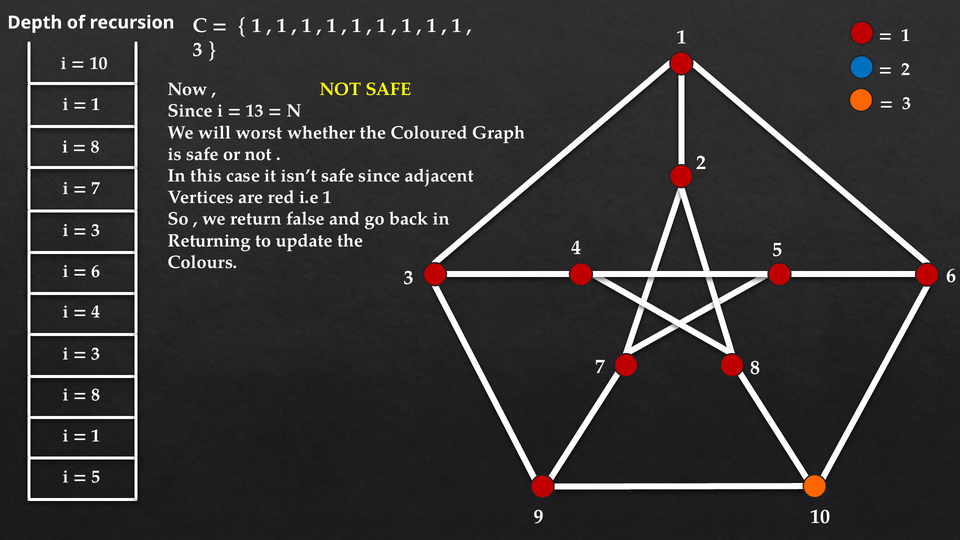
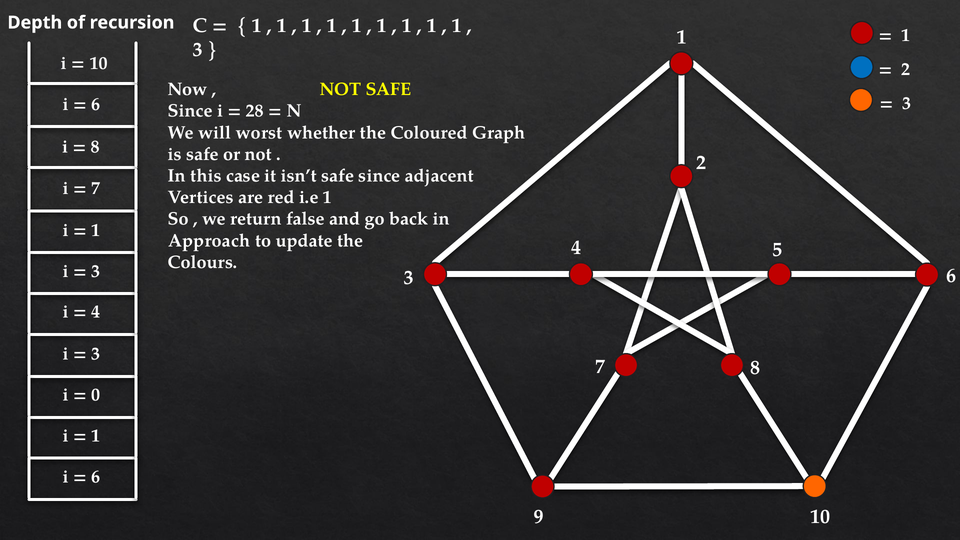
1: 1 -> 6 (96, 104)
13: 13 -> 28 (255, 111)
3: 3 -> 1 (96, 230)
Returning: Returning -> Approach (209, 241)
6: 6 -> 3 (96, 271)
8: 8 -> 0 (96, 395)
5: 5 -> 6 (96, 477)
